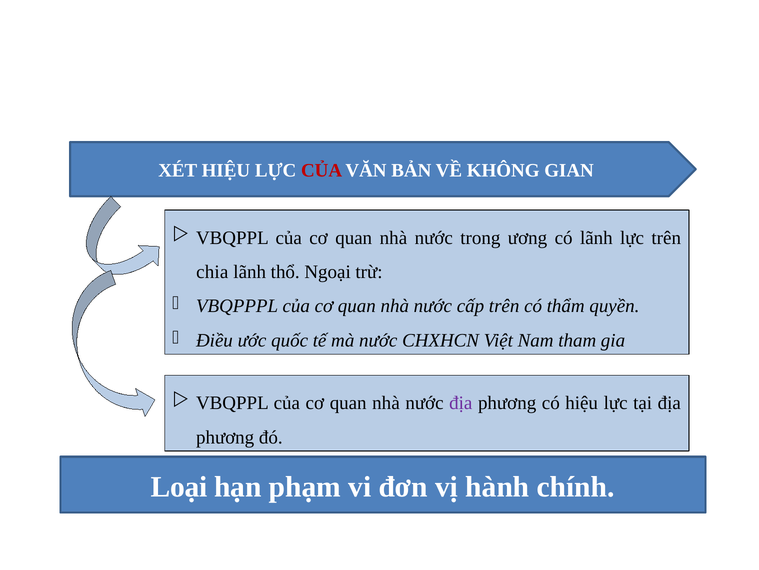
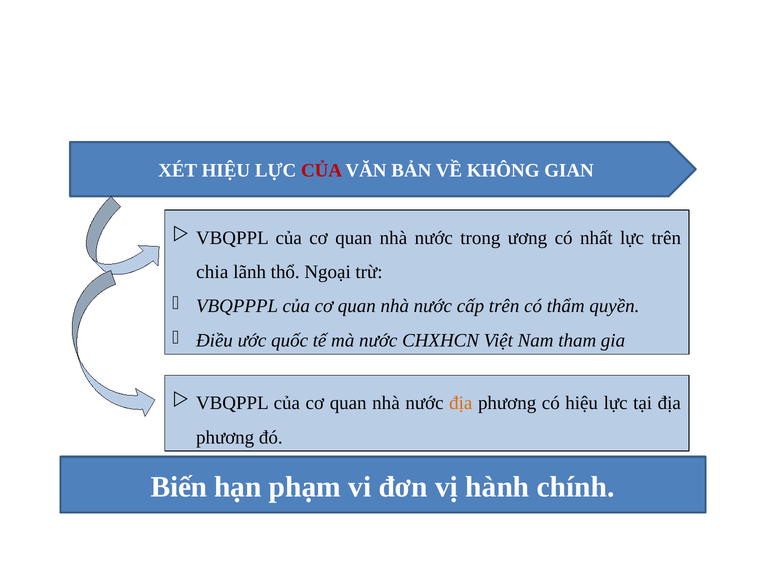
có lãnh: lãnh -> nhất (596, 237)
địa colour: purple -> orange (461, 403)
Loại: Loại -> Biến (179, 486)
